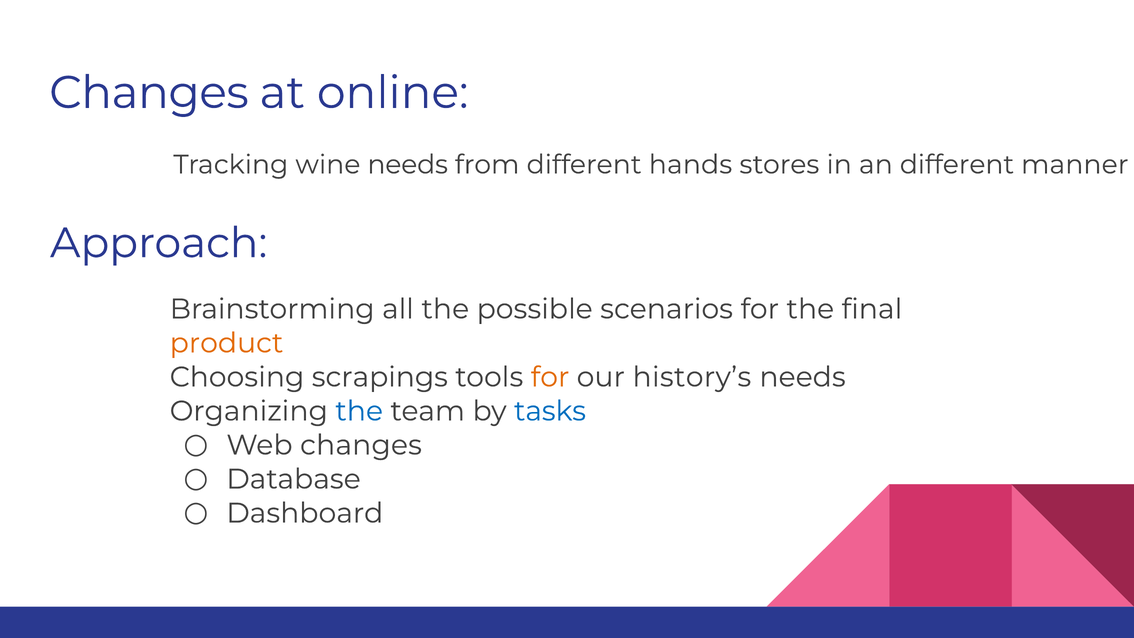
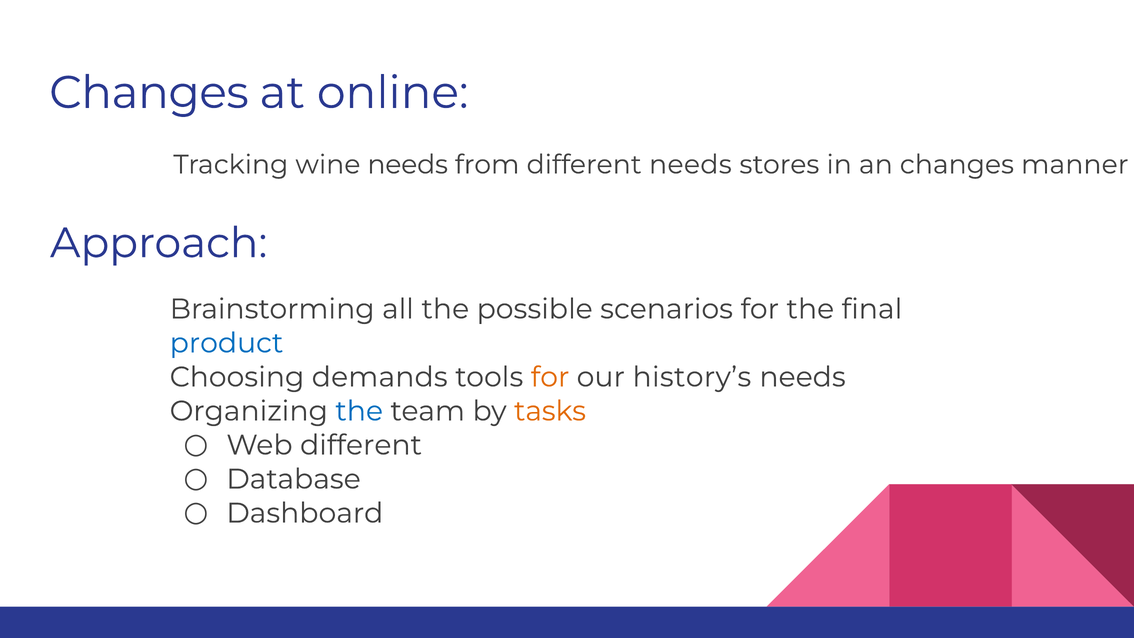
different hands: hands -> needs (690, 165)
an different: different -> changes (957, 165)
product colour: orange -> blue (227, 343)
scrapings: scrapings -> demands (380, 377)
tasks colour: blue -> orange (550, 411)
Web changes: changes -> different (361, 445)
